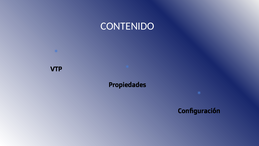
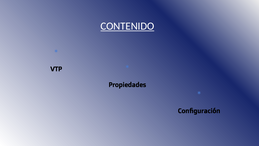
CONTENIDO underline: none -> present (127, 26)
